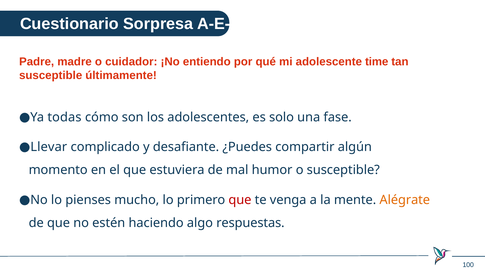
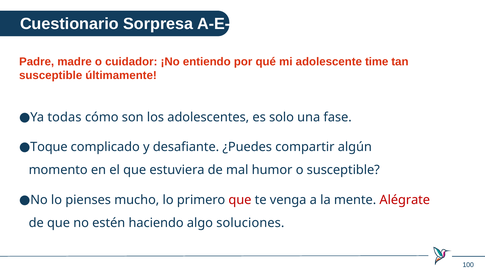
Llevar: Llevar -> Toque (49, 147)
Alégrate colour: orange -> red (405, 200)
respuestas: respuestas -> soluciones (250, 223)
